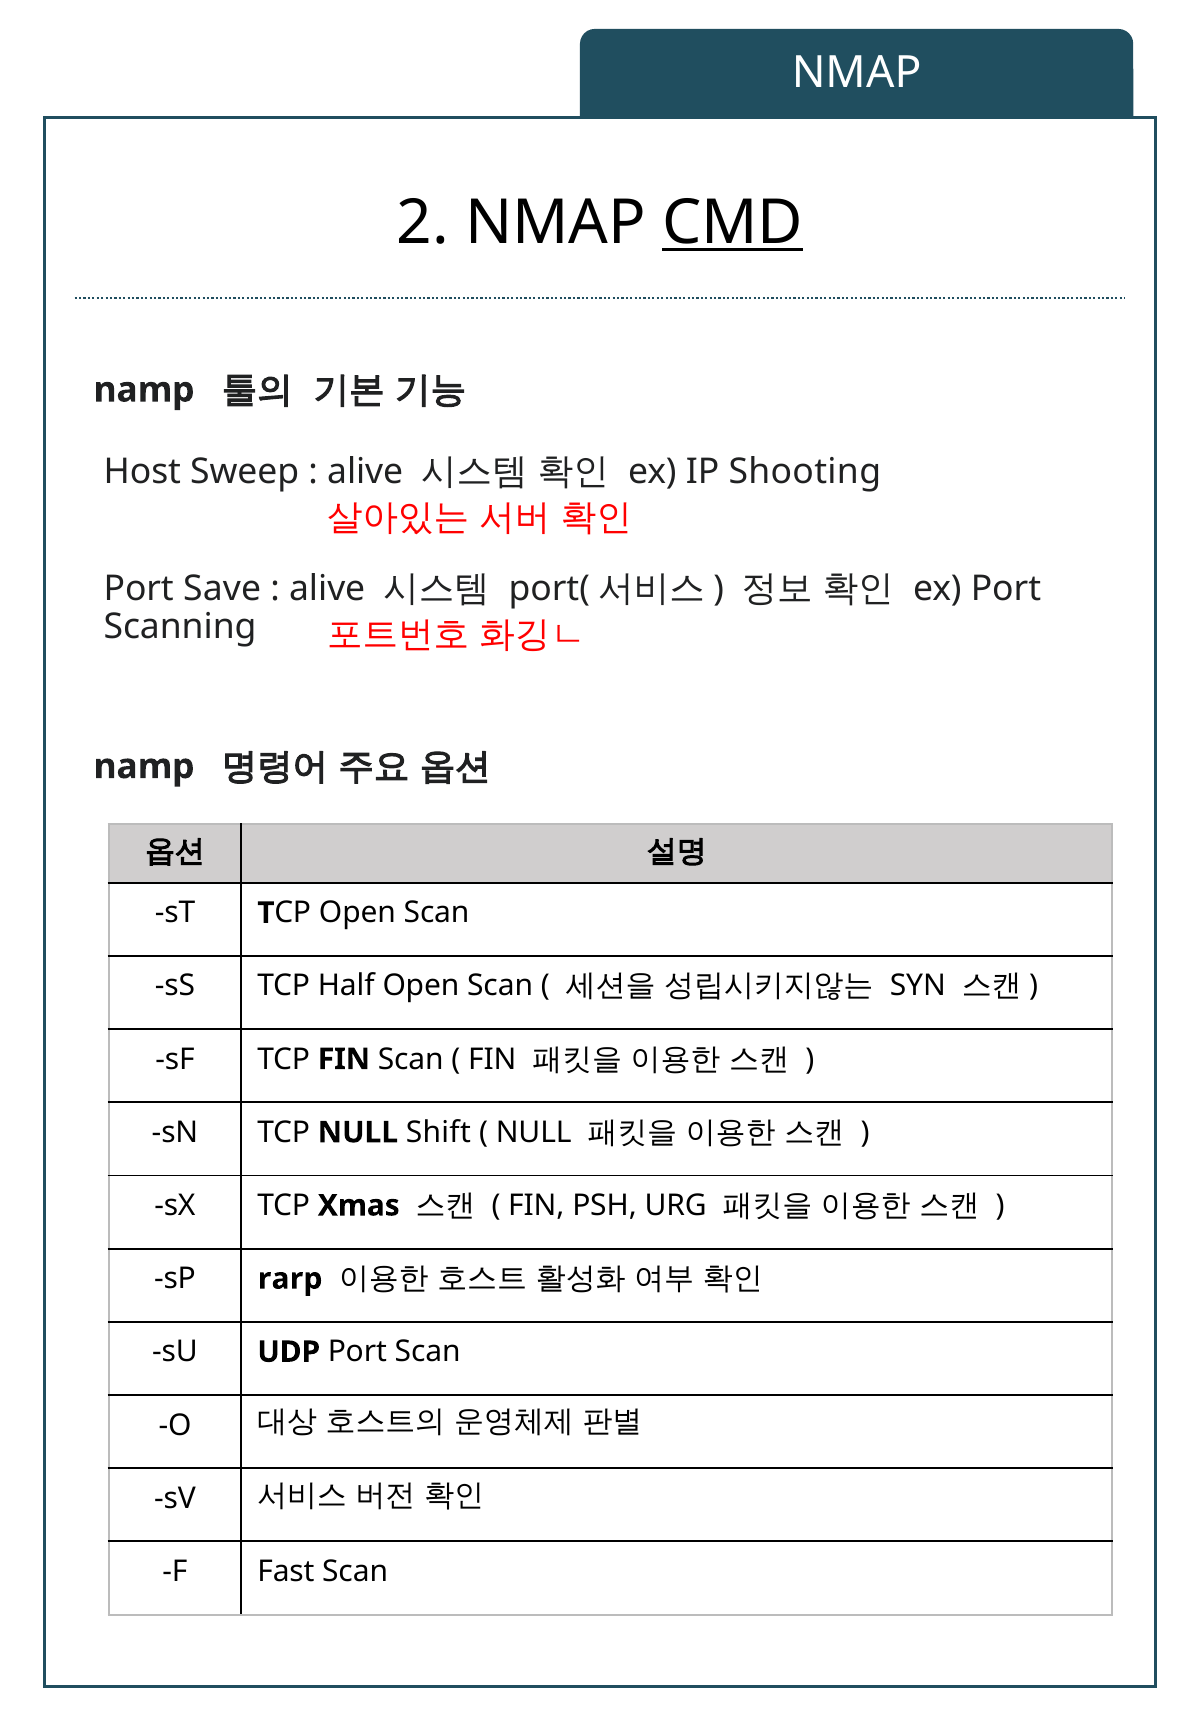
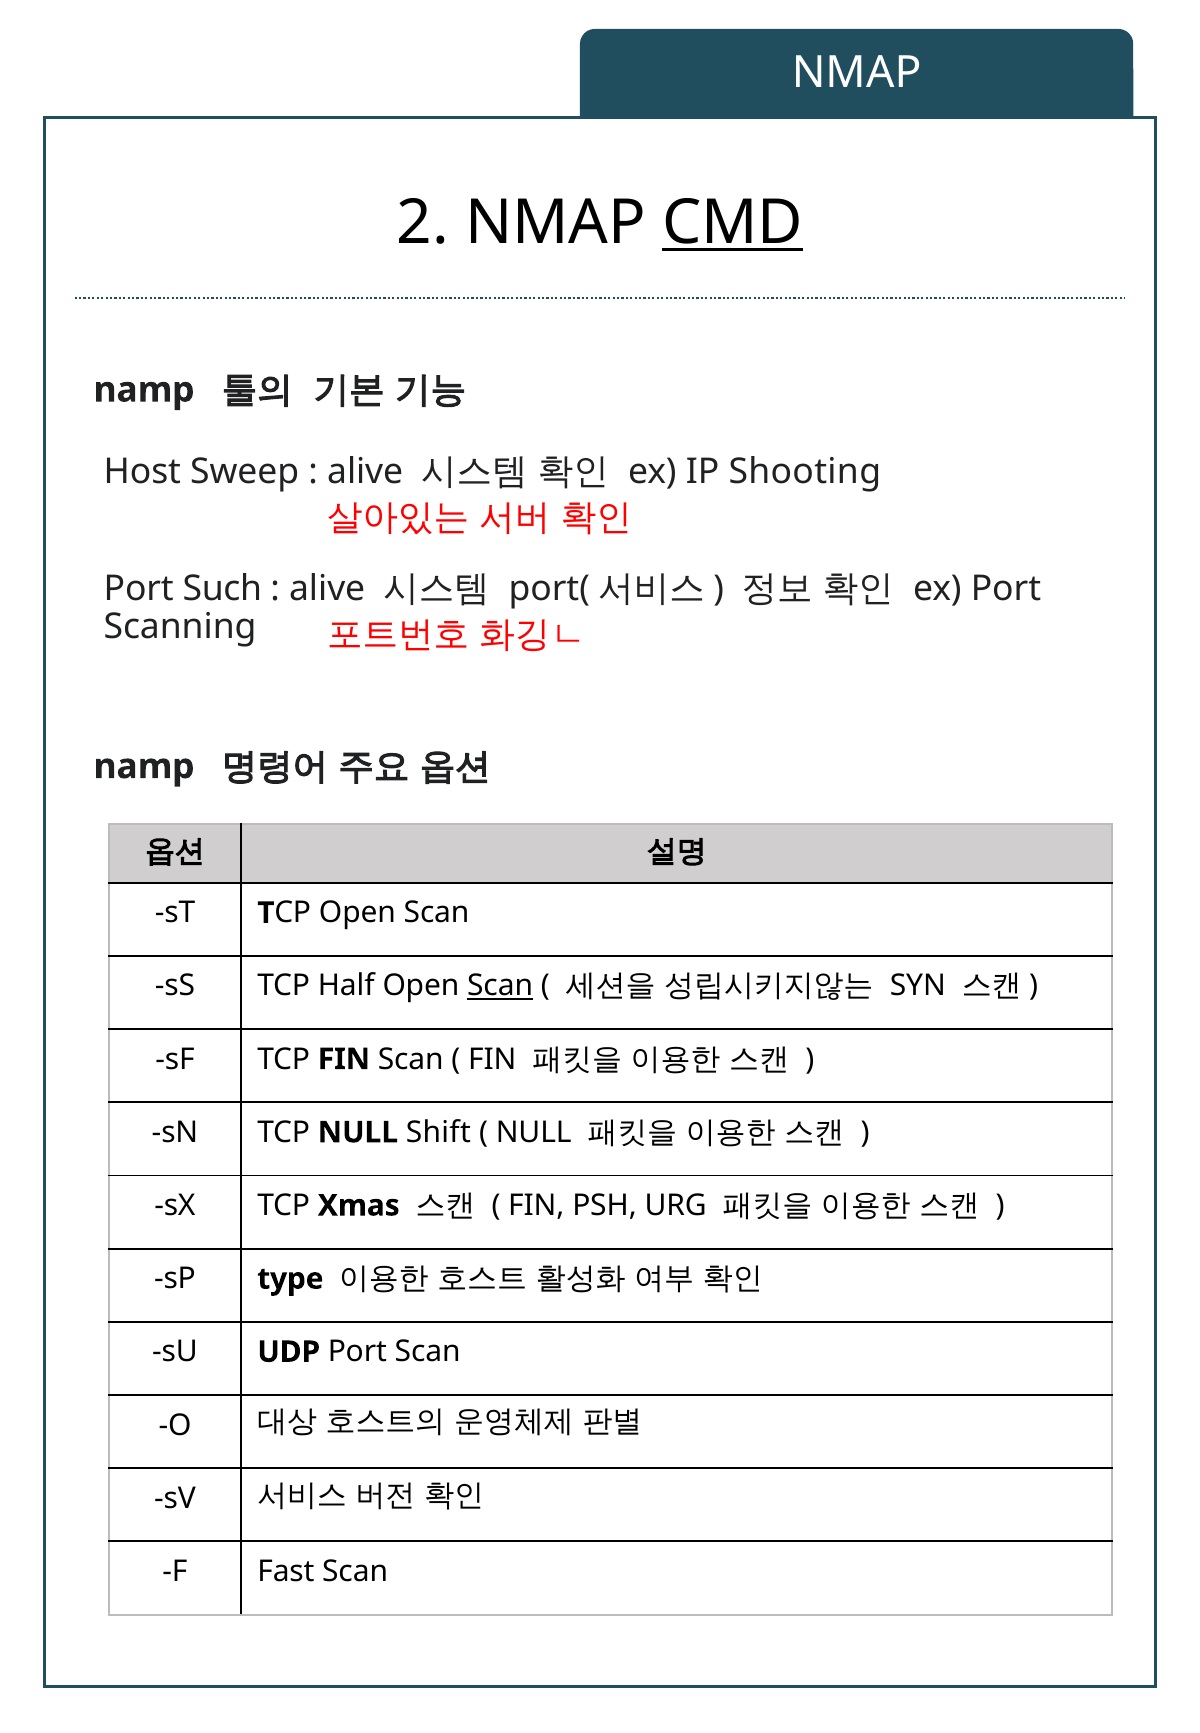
Save: Save -> Such (222, 589)
Scan underline: none -> present (500, 986)
rarp: rarp -> type (290, 1279)
